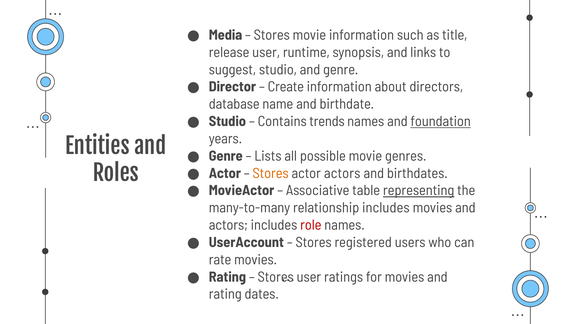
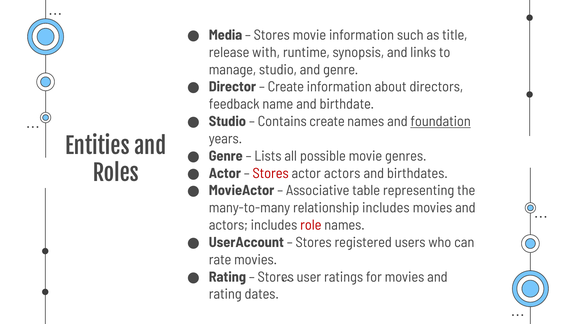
release user: user -> with (266, 52)
suggest: suggest -> manage (232, 70)
database: database -> feedback (234, 104)
Contains trends: trends -> create (327, 121)
Stores colour: orange -> red (271, 173)
representing underline: present -> none (419, 191)
